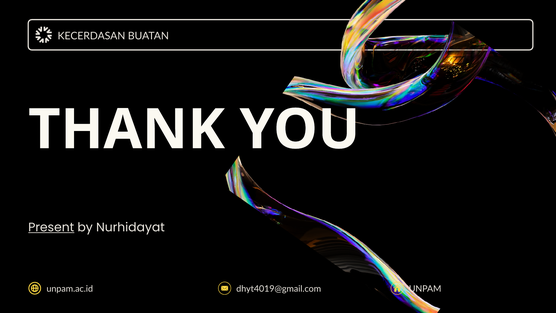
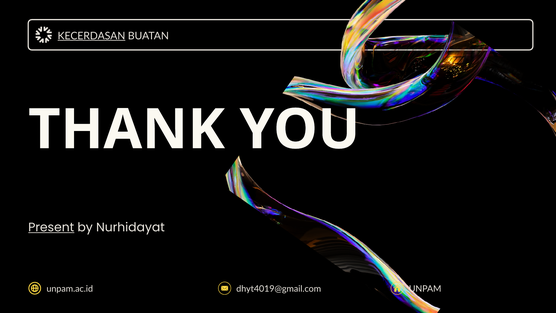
KECERDASAN underline: none -> present (91, 36)
